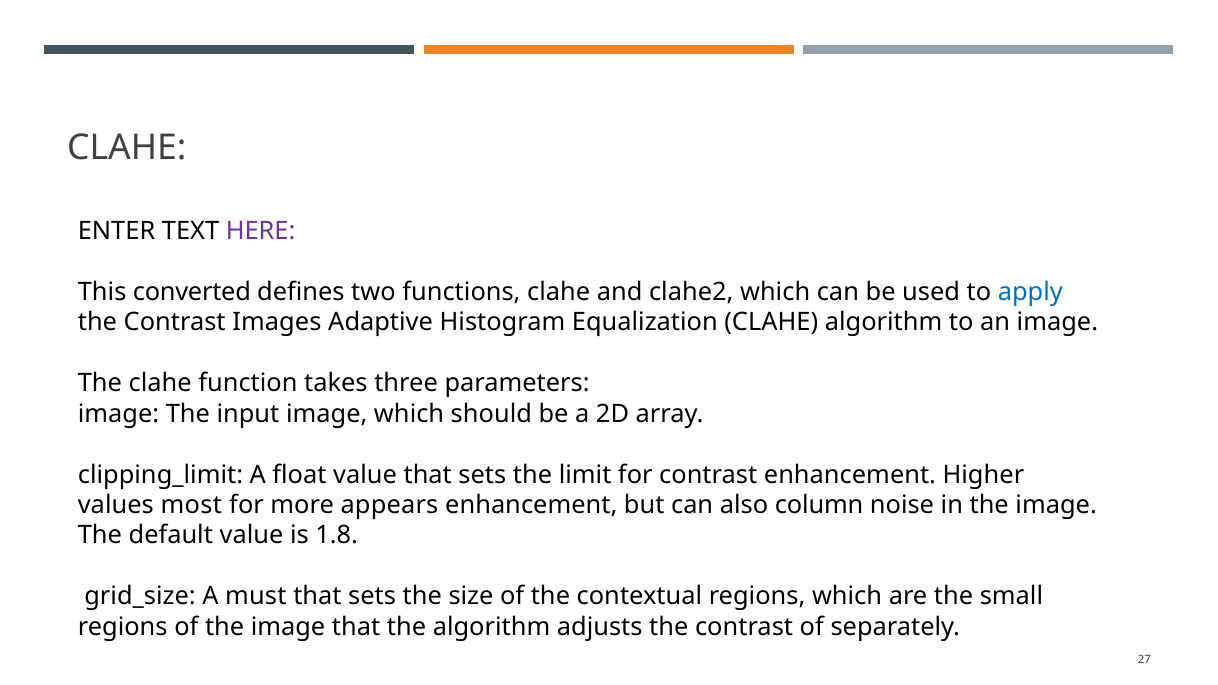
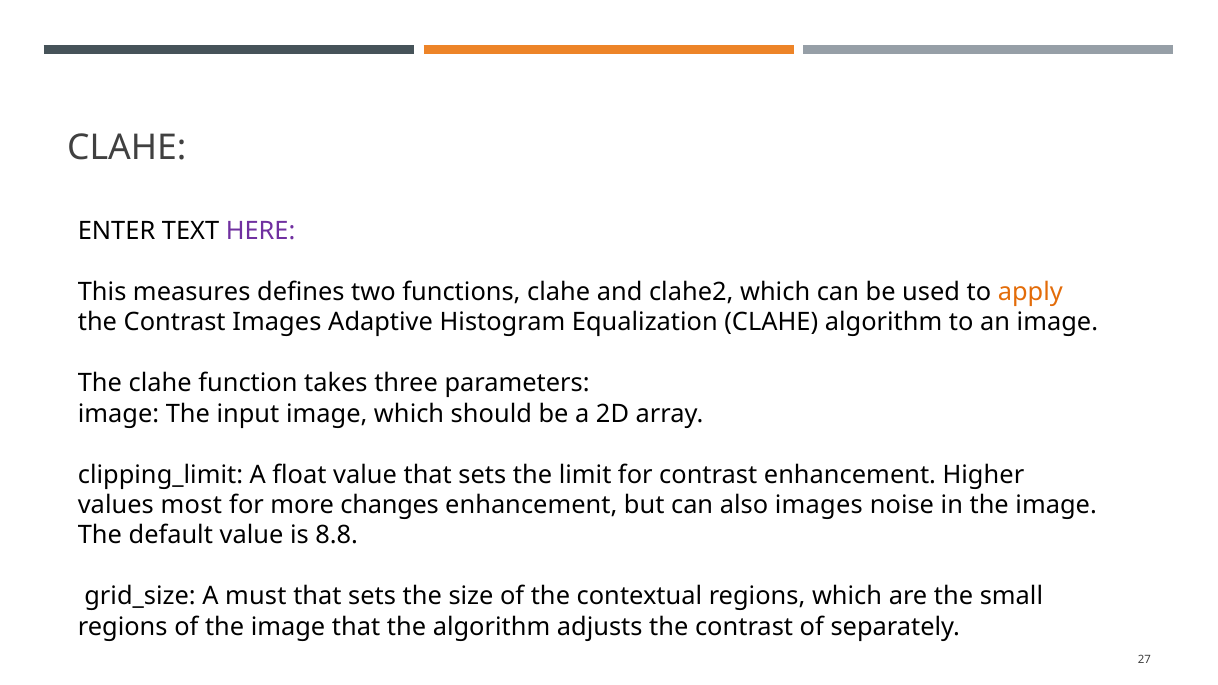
converted: converted -> measures (192, 292)
apply colour: blue -> orange (1030, 292)
appears: appears -> changes (390, 505)
also column: column -> images (819, 505)
1.8: 1.8 -> 8.8 (337, 536)
